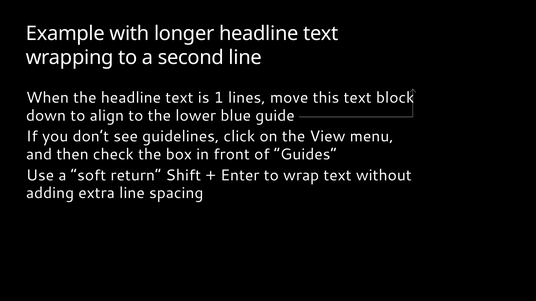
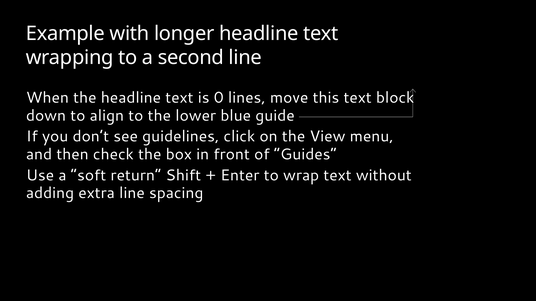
1: 1 -> 0 (219, 98)
